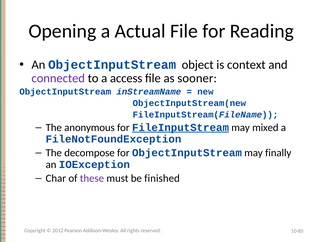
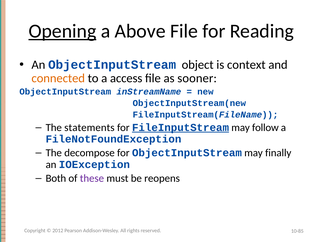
Opening underline: none -> present (62, 31)
Actual: Actual -> Above (140, 31)
connected colour: purple -> orange (58, 78)
anonymous: anonymous -> statements (89, 128)
mixed: mixed -> follow (265, 128)
Char: Char -> Both (56, 178)
finished: finished -> reopens (162, 178)
